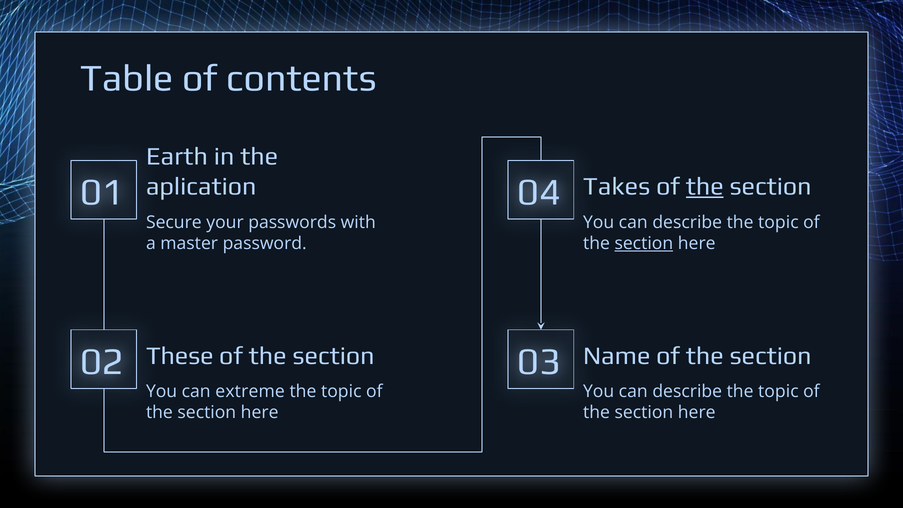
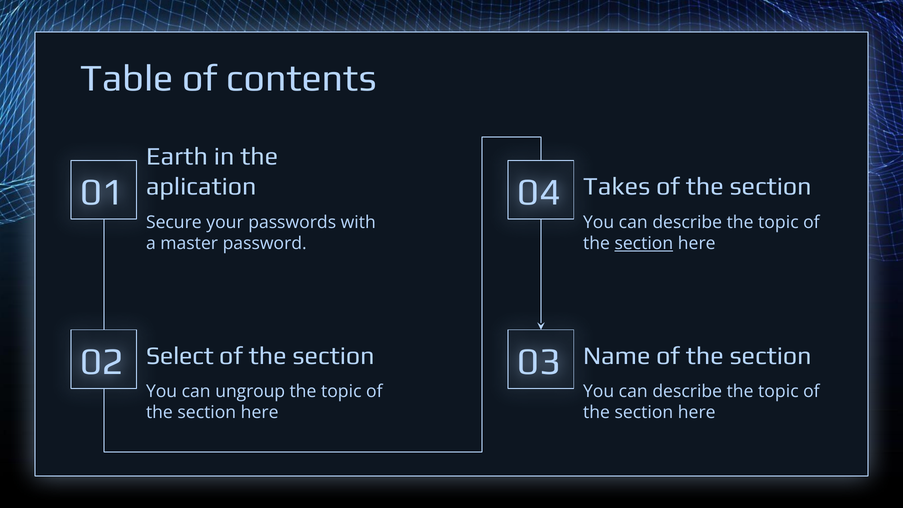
the underline: present -> none (705, 187)
These: These -> Select (180, 356)
extreme: extreme -> ungroup (250, 391)
